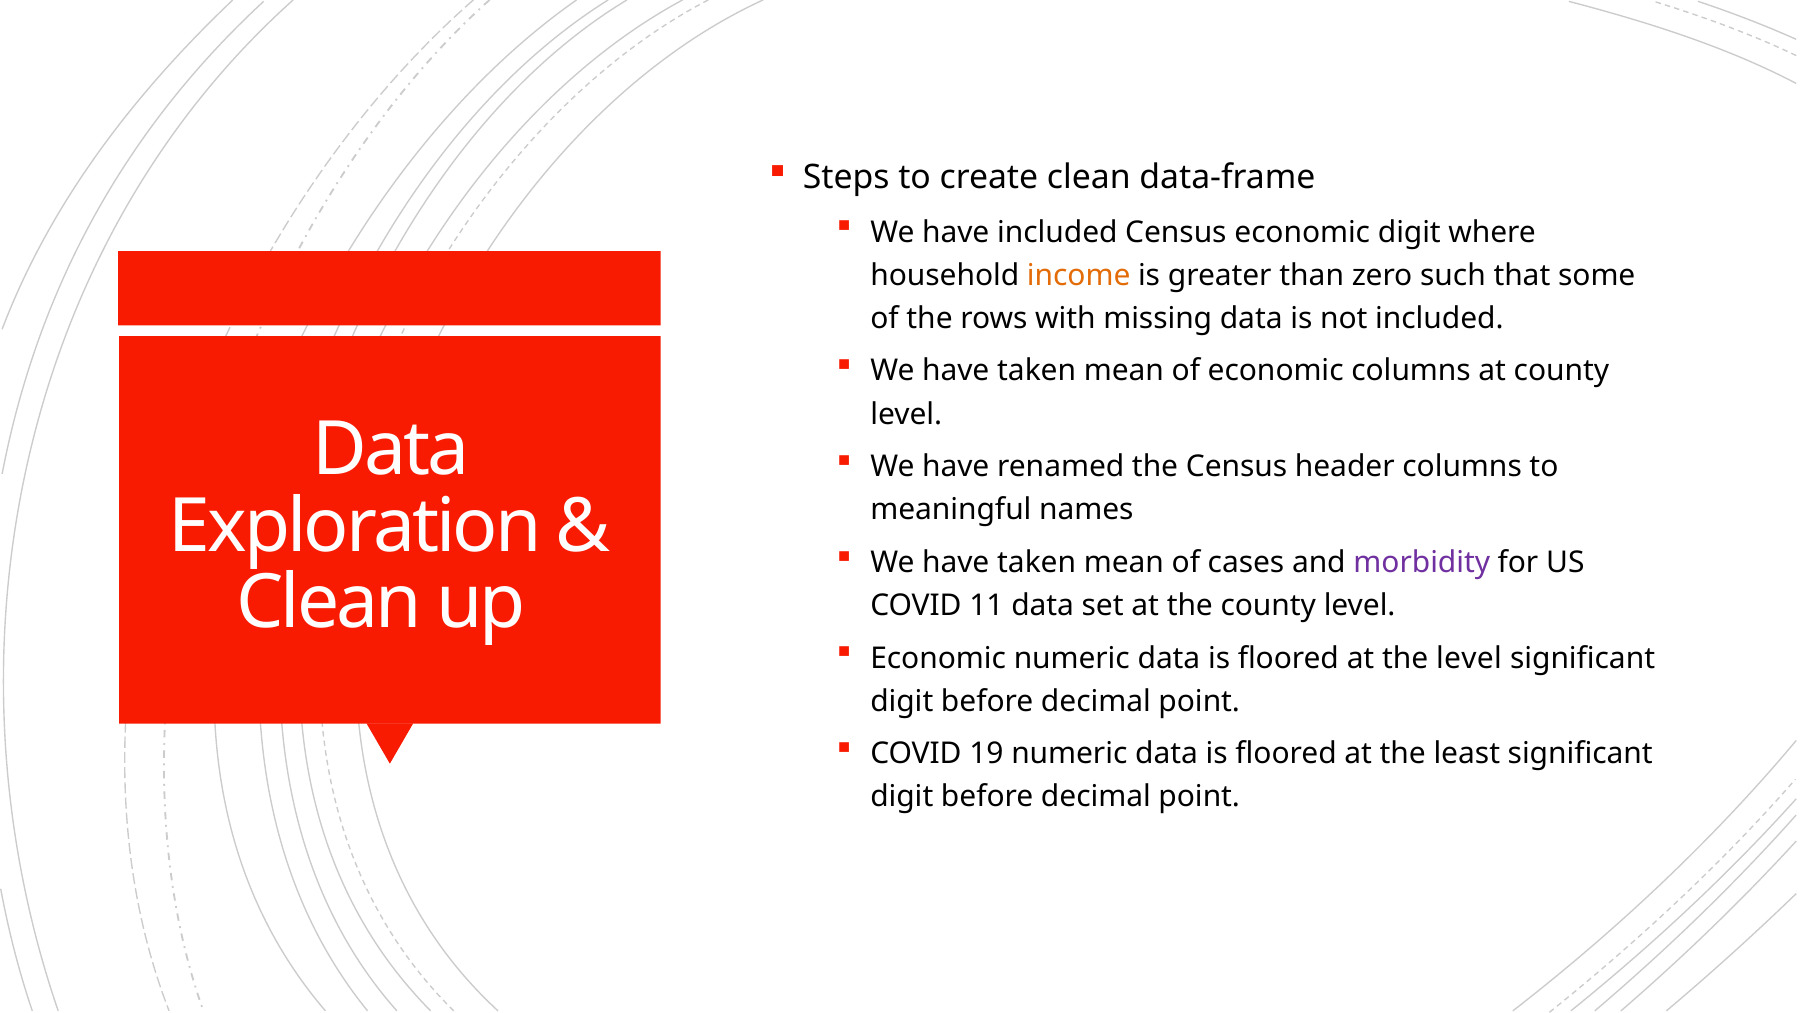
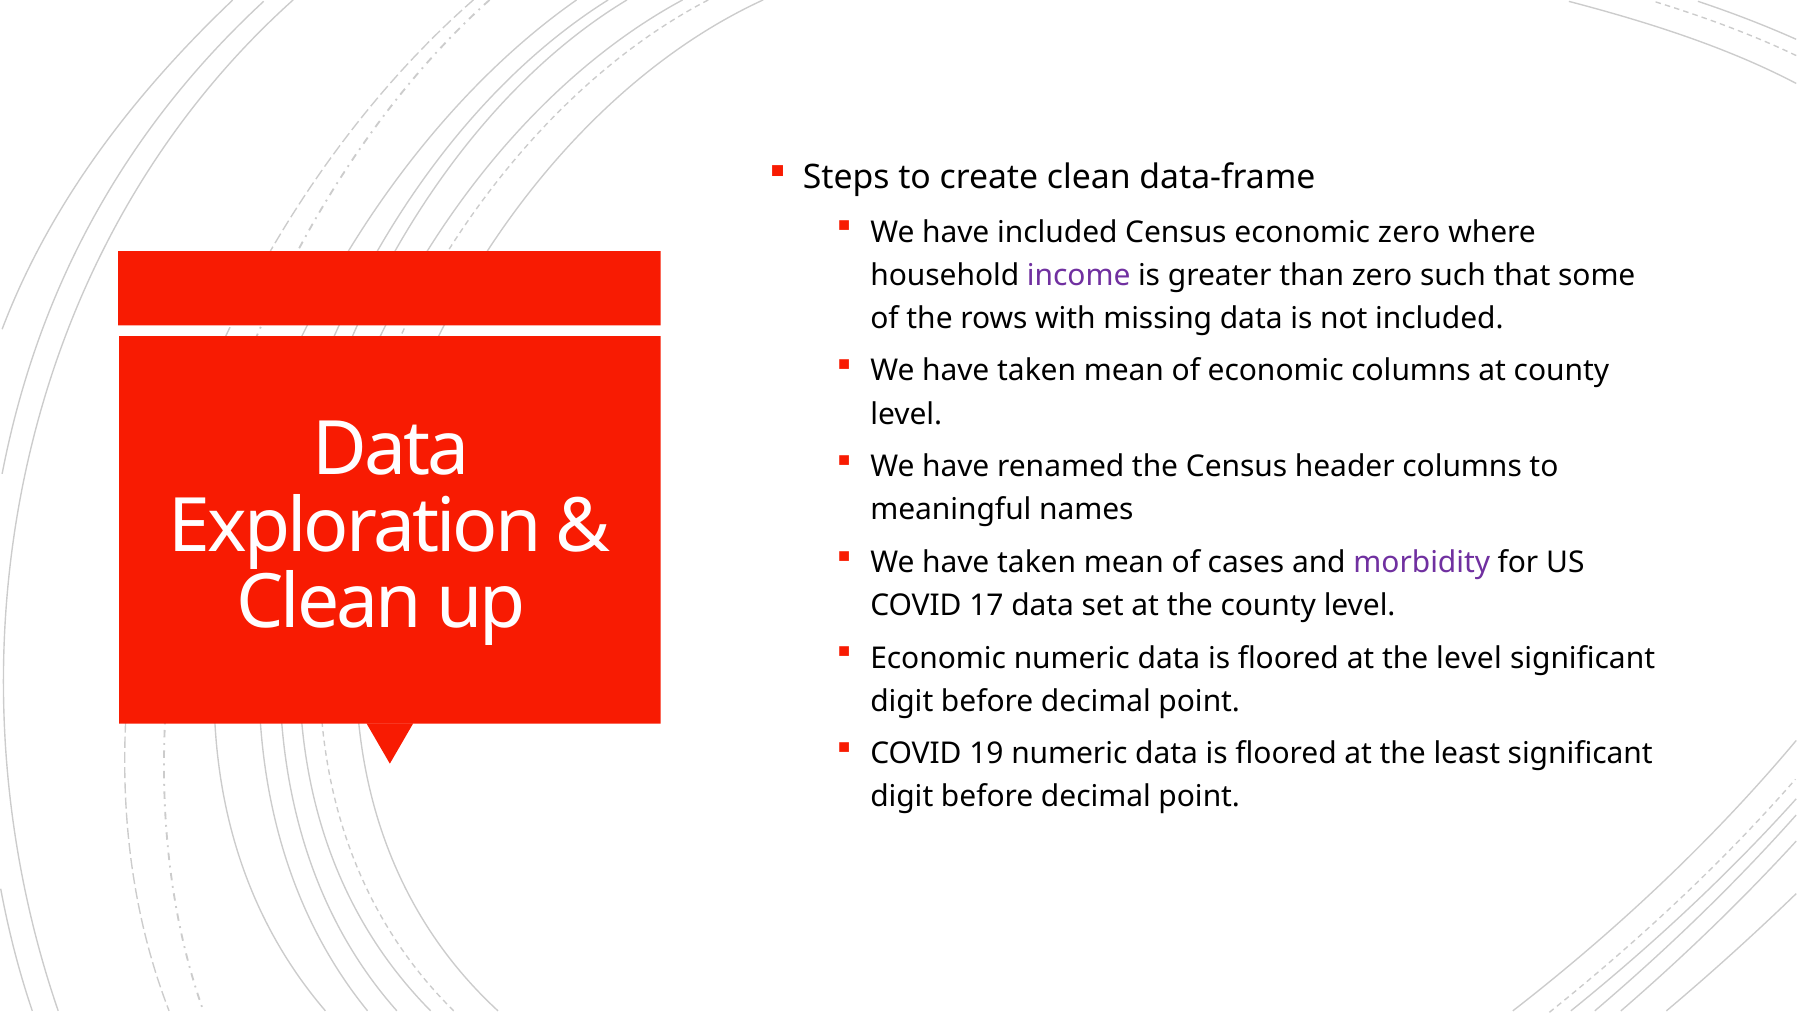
economic digit: digit -> zero (1409, 232)
income colour: orange -> purple (1079, 275)
11: 11 -> 17 (986, 605)
